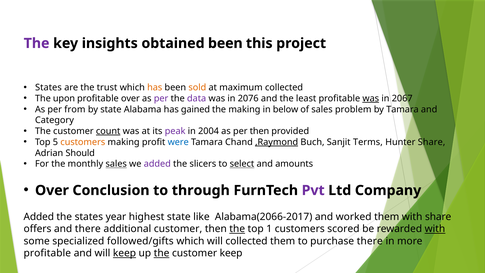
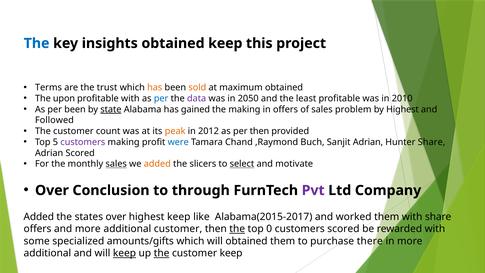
The colour: purple -> blue (37, 43)
obtained been: been -> keep (225, 43)
States: States -> Terms (48, 87)
maximum collected: collected -> obtained (284, 87)
profitable over: over -> with (130, 98)
per colour: purple -> blue (161, 98)
2076: 2076 -> 2050 (248, 98)
was underline: present -> none (371, 98)
2067: 2067 -> 2010 (402, 98)
per from: from -> been (75, 109)
state underline: none -> present (111, 109)
in below: below -> offers (286, 109)
by Tamara: Tamara -> Highest (402, 109)
Category: Category -> Followed (54, 120)
count underline: present -> none (108, 131)
peak colour: purple -> orange (175, 131)
2004: 2004 -> 2012 (209, 131)
customers colour: orange -> purple (83, 142)
,Raymond underline: present -> none (277, 142)
Sanjit Terms: Terms -> Adrian (368, 142)
Adrian Should: Should -> Scored (80, 153)
added colour: purple -> orange (157, 164)
amounts: amounts -> motivate (294, 164)
states year: year -> over (116, 217)
highest state: state -> keep (179, 217)
Alabama(2066-2017: Alabama(2066-2017 -> Alabama(2015-2017 (264, 217)
and there: there -> more (88, 229)
1: 1 -> 0 (269, 229)
with underline: present -> none (435, 229)
followed/gifts: followed/gifts -> amounts/gifts (140, 241)
will collected: collected -> obtained (246, 241)
profitable: profitable -> additional (47, 253)
